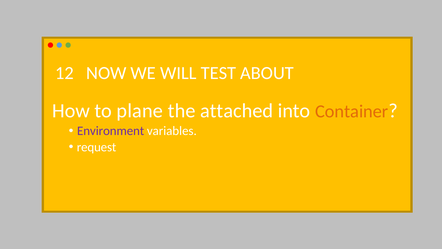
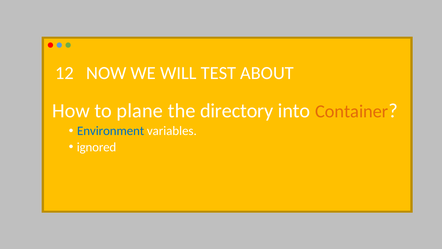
attached: attached -> directory (237, 111)
Environment colour: purple -> blue (111, 131)
request: request -> ignored (97, 147)
